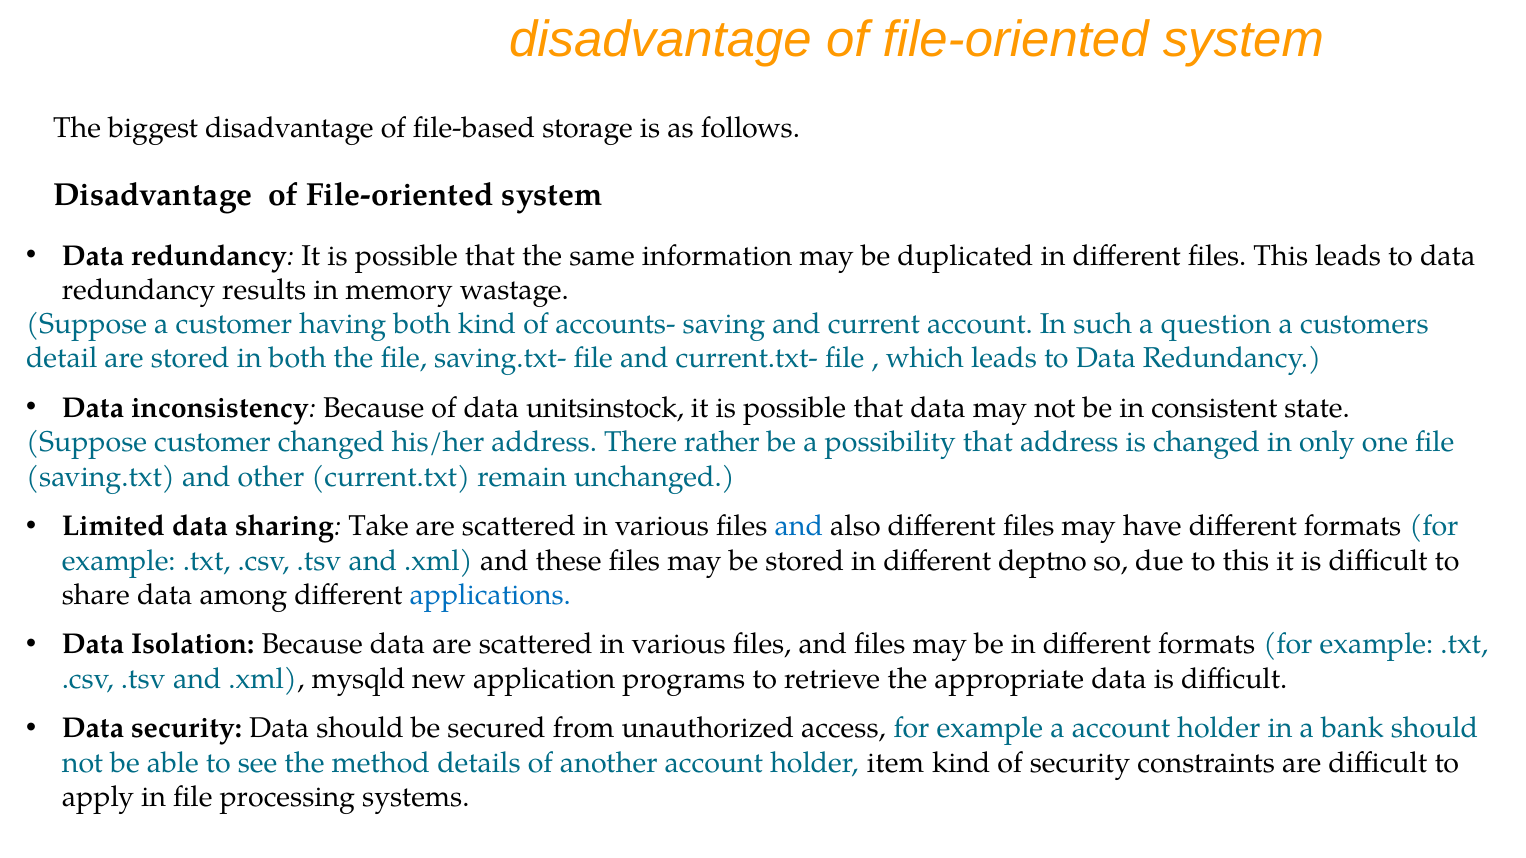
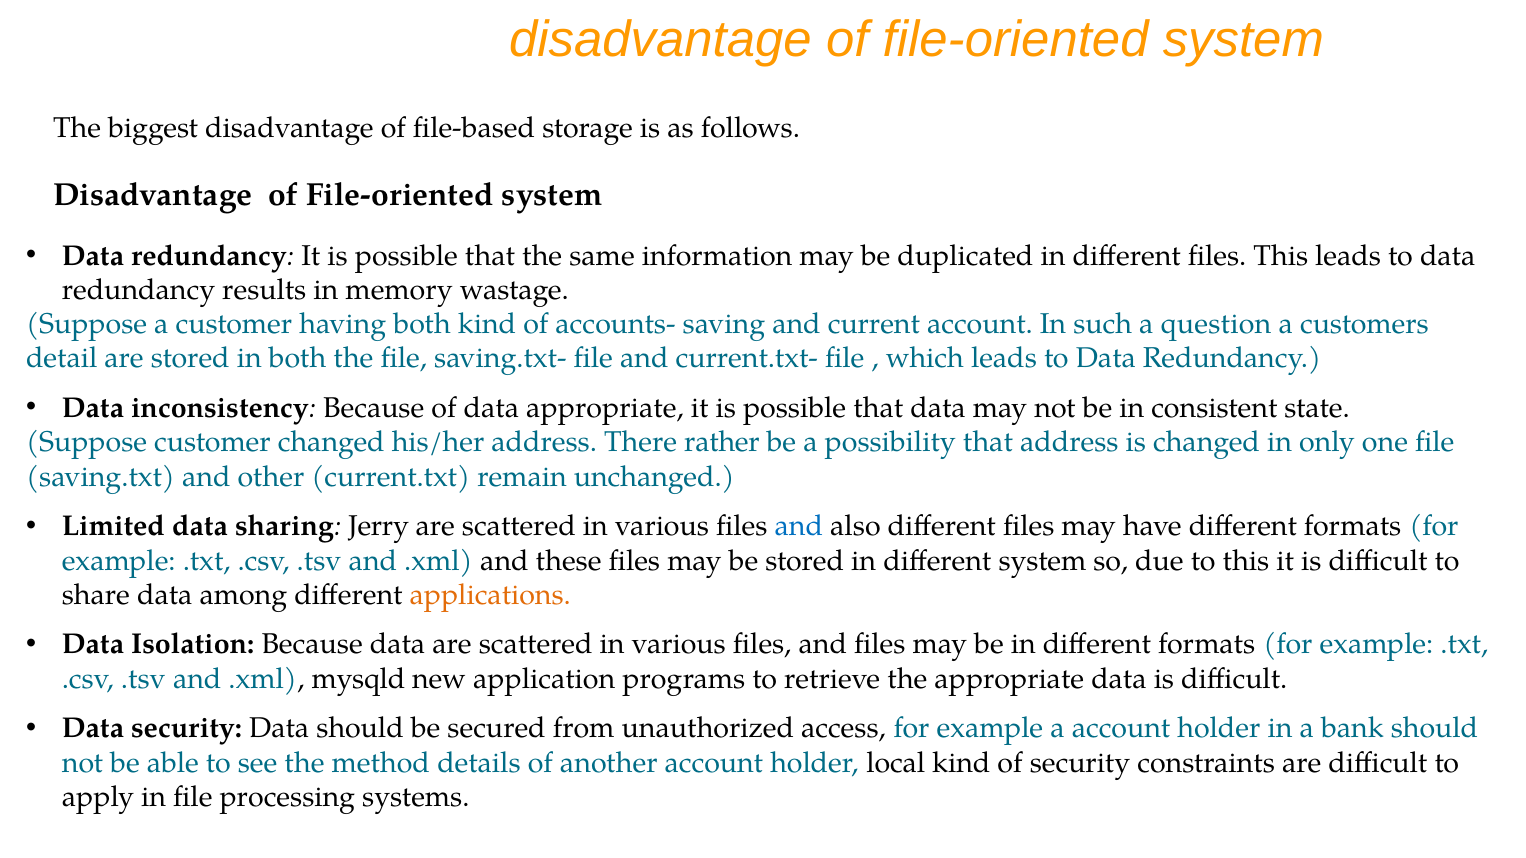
data unitsinstock: unitsinstock -> appropriate (605, 408)
Take: Take -> Jerry (379, 526)
different deptno: deptno -> system (1042, 561)
applications colour: blue -> orange (490, 595)
item: item -> local (896, 763)
